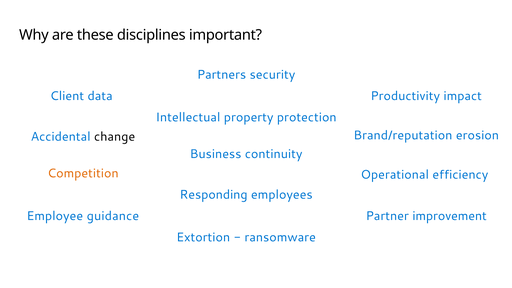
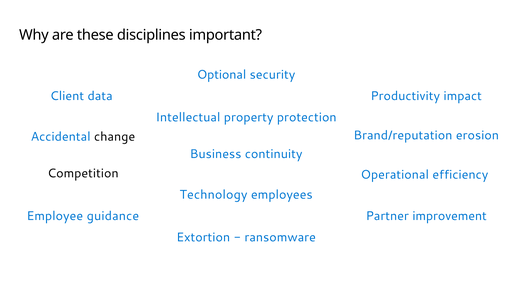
Partners: Partners -> Optional (222, 75)
Competition colour: orange -> black (83, 173)
Responding: Responding -> Technology (213, 195)
